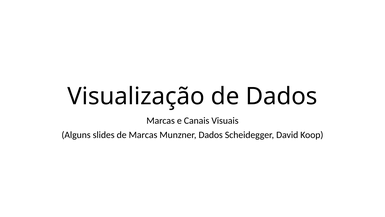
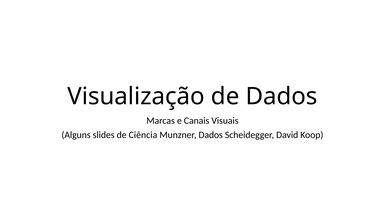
de Marcas: Marcas -> Ciência (143, 135)
